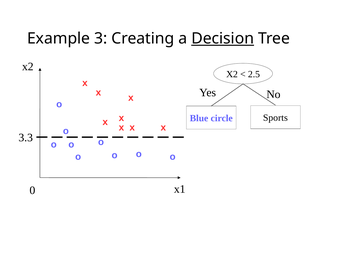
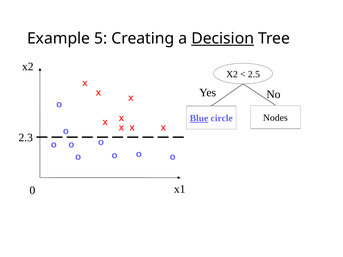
3: 3 -> 5 (101, 38)
Blue underline: none -> present (199, 118)
Sports: Sports -> Nodes (275, 118)
3.3: 3.3 -> 2.3 (26, 138)
